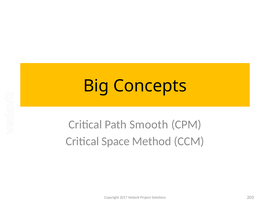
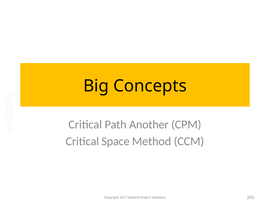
Smooth: Smooth -> Another (149, 124)
